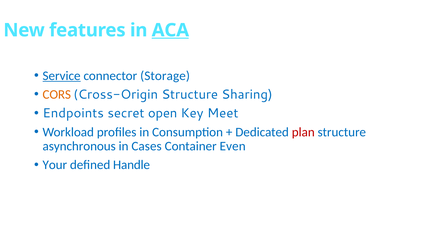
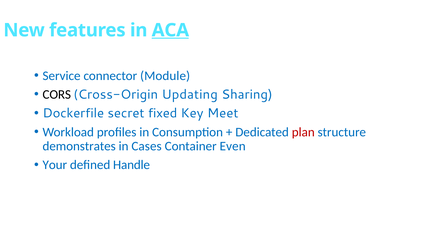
Service underline: present -> none (62, 76)
Storage: Storage -> Module (165, 76)
CORS colour: orange -> black (57, 95)
Cross-Origin Structure: Structure -> Updating (190, 95)
Endpoints: Endpoints -> Dockerfile (73, 113)
open: open -> fixed (163, 113)
asynchronous: asynchronous -> demonstrates (79, 146)
